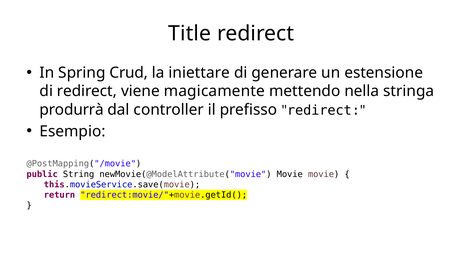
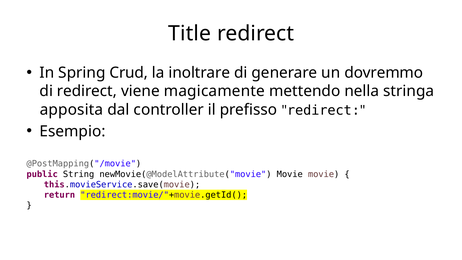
iniettare: iniettare -> inoltrare (199, 73)
estensione: estensione -> dovremmo (384, 73)
produrrà: produrrà -> apposita (71, 110)
